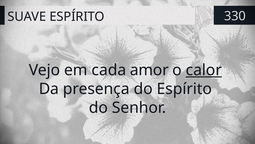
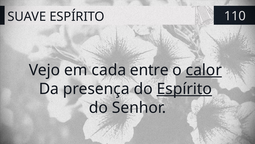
330: 330 -> 110 (235, 16)
amor: amor -> entre (149, 70)
Espírito underline: none -> present (184, 89)
